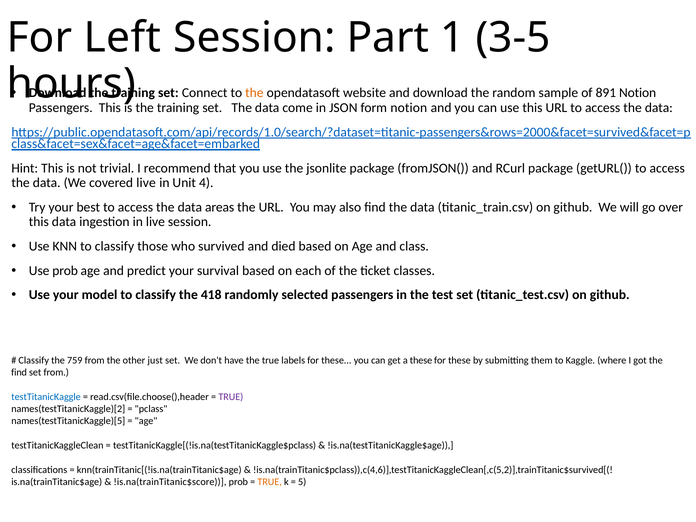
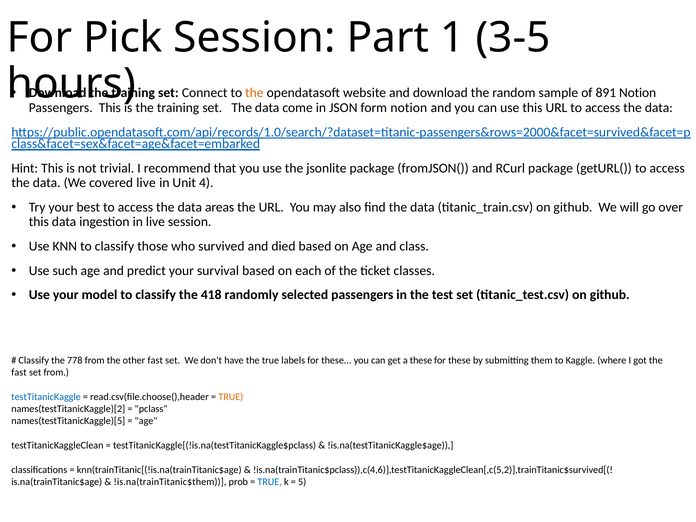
Left: Left -> Pick (123, 38)
Use prob: prob -> such (65, 271)
759: 759 -> 778 (75, 360)
other just: just -> fast (155, 360)
find: find -> fast (19, 372)
TRUE colour: purple -> orange (231, 397)
!is.na(trainTitanic$score: !is.na(trainTitanic$score -> !is.na(trainTitanic$them (170, 482)
TRUE colour: orange -> blue (270, 482)
